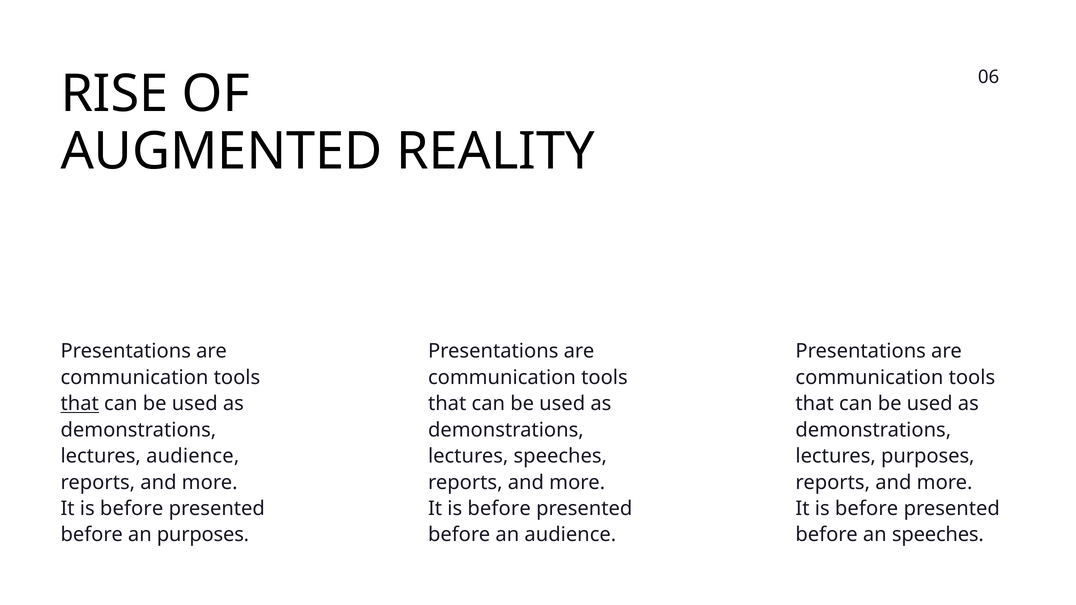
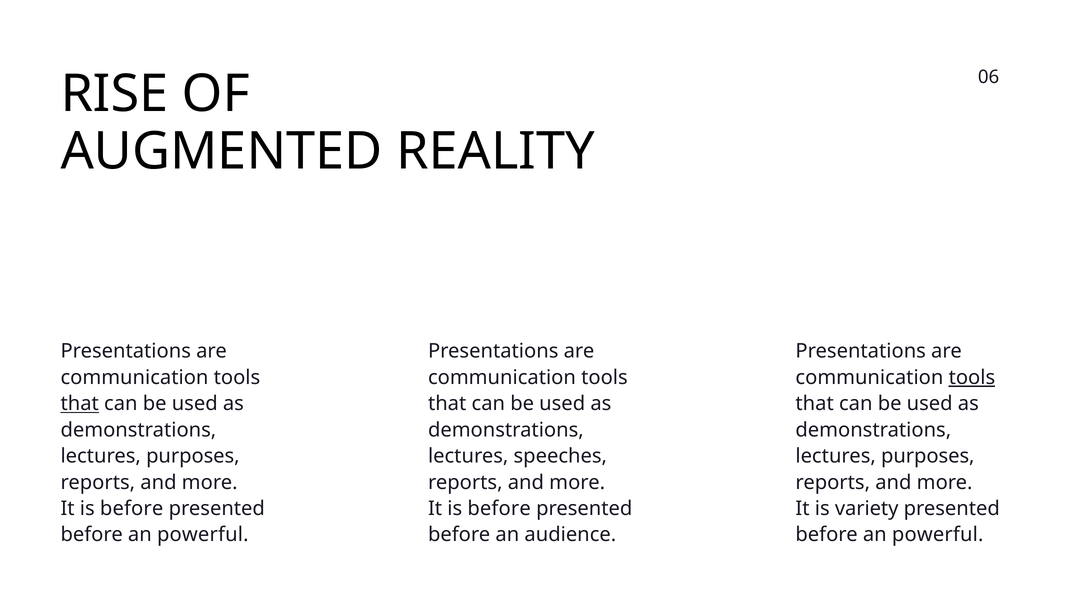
tools underline: none -> present (972, 378)
audience: audience -> purposes (193, 456)
before: before -> variety (867, 509)
purposes: purposes -> powerful (203, 535)
speeches: speeches -> powerful (938, 535)
